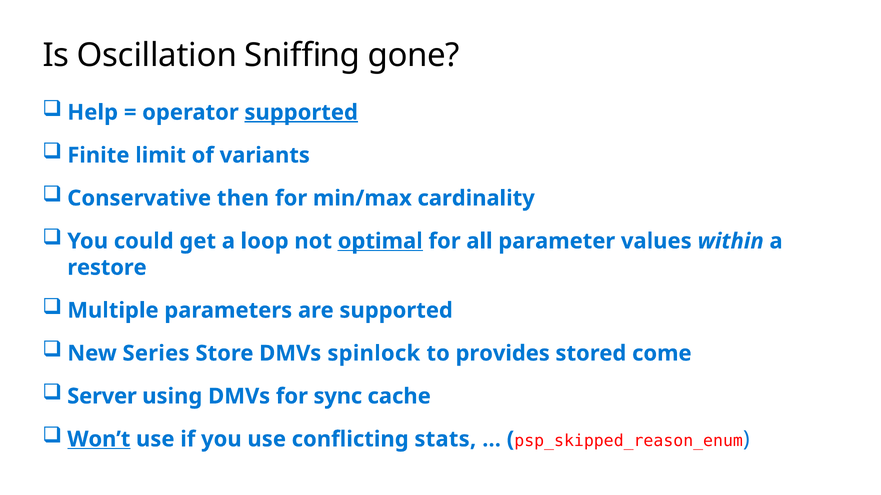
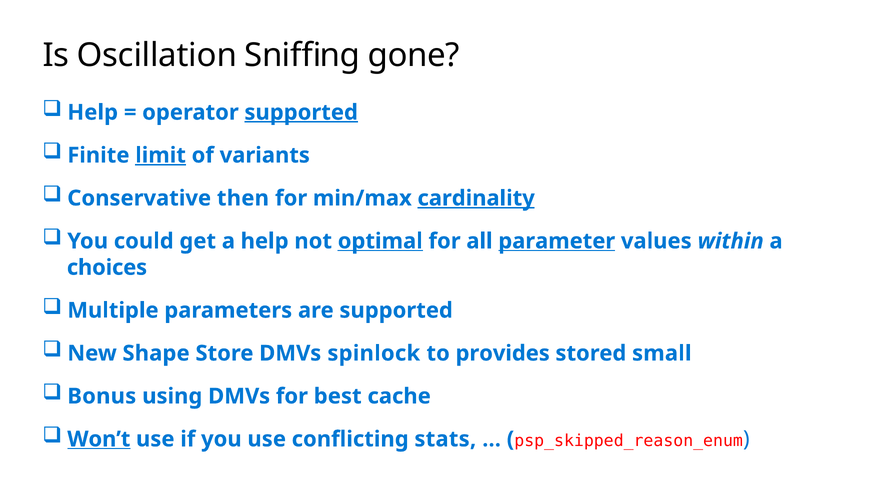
limit underline: none -> present (161, 155)
cardinality underline: none -> present (476, 198)
a loop: loop -> help (265, 241)
parameter underline: none -> present (557, 241)
restore: restore -> choices (107, 268)
Series: Series -> Shape (156, 354)
come: come -> small (662, 354)
Server: Server -> Bonus (102, 397)
sync: sync -> best (338, 397)
